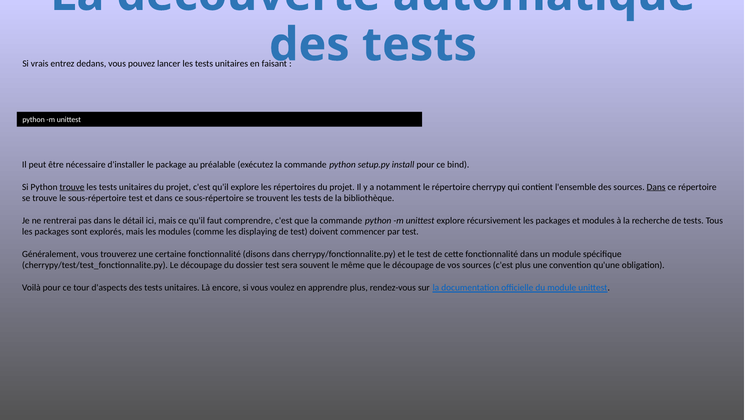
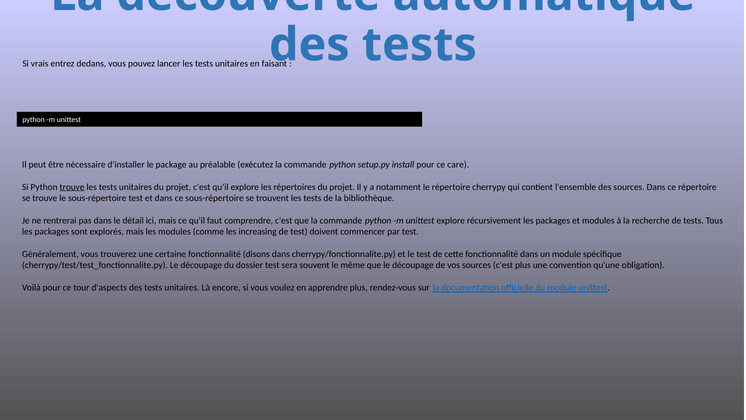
bind: bind -> care (458, 164)
Dans underline: present -> none (656, 187)
displaying: displaying -> increasing (258, 232)
